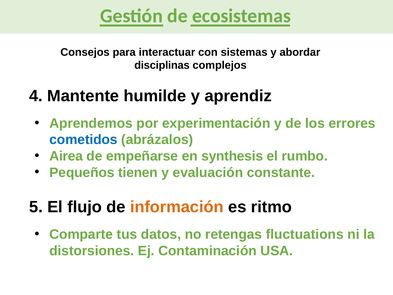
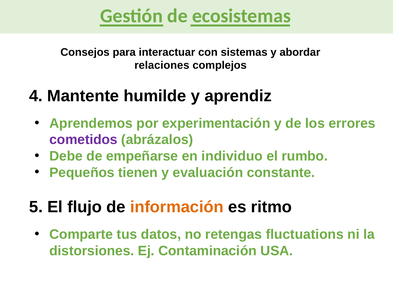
disciplinas: disciplinas -> relaciones (162, 65)
cometidos colour: blue -> purple (83, 140)
Airea: Airea -> Debe (66, 156)
synthesis: synthesis -> individuo (232, 156)
